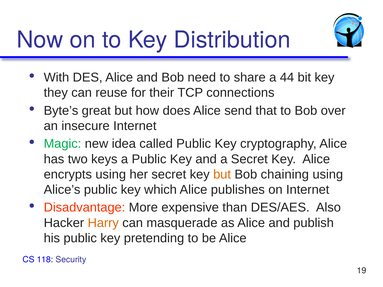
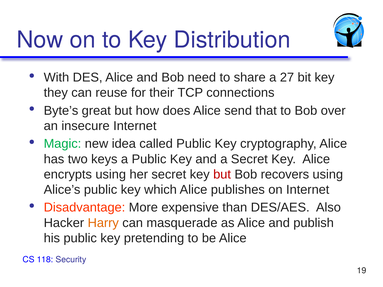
44: 44 -> 27 (287, 78)
but colour: orange -> red (222, 175)
chaining: chaining -> recovers (285, 175)
